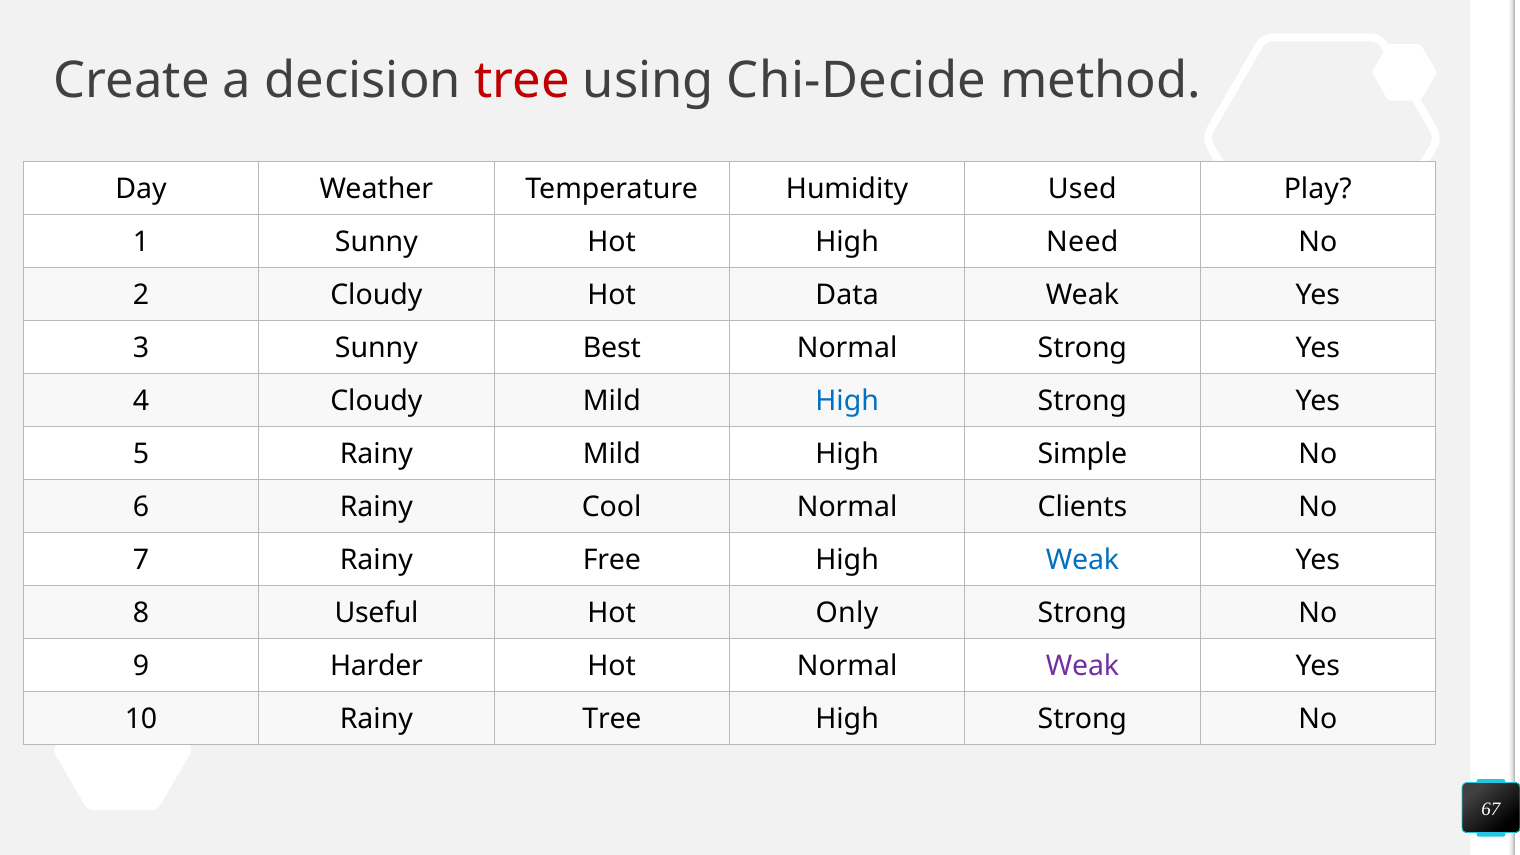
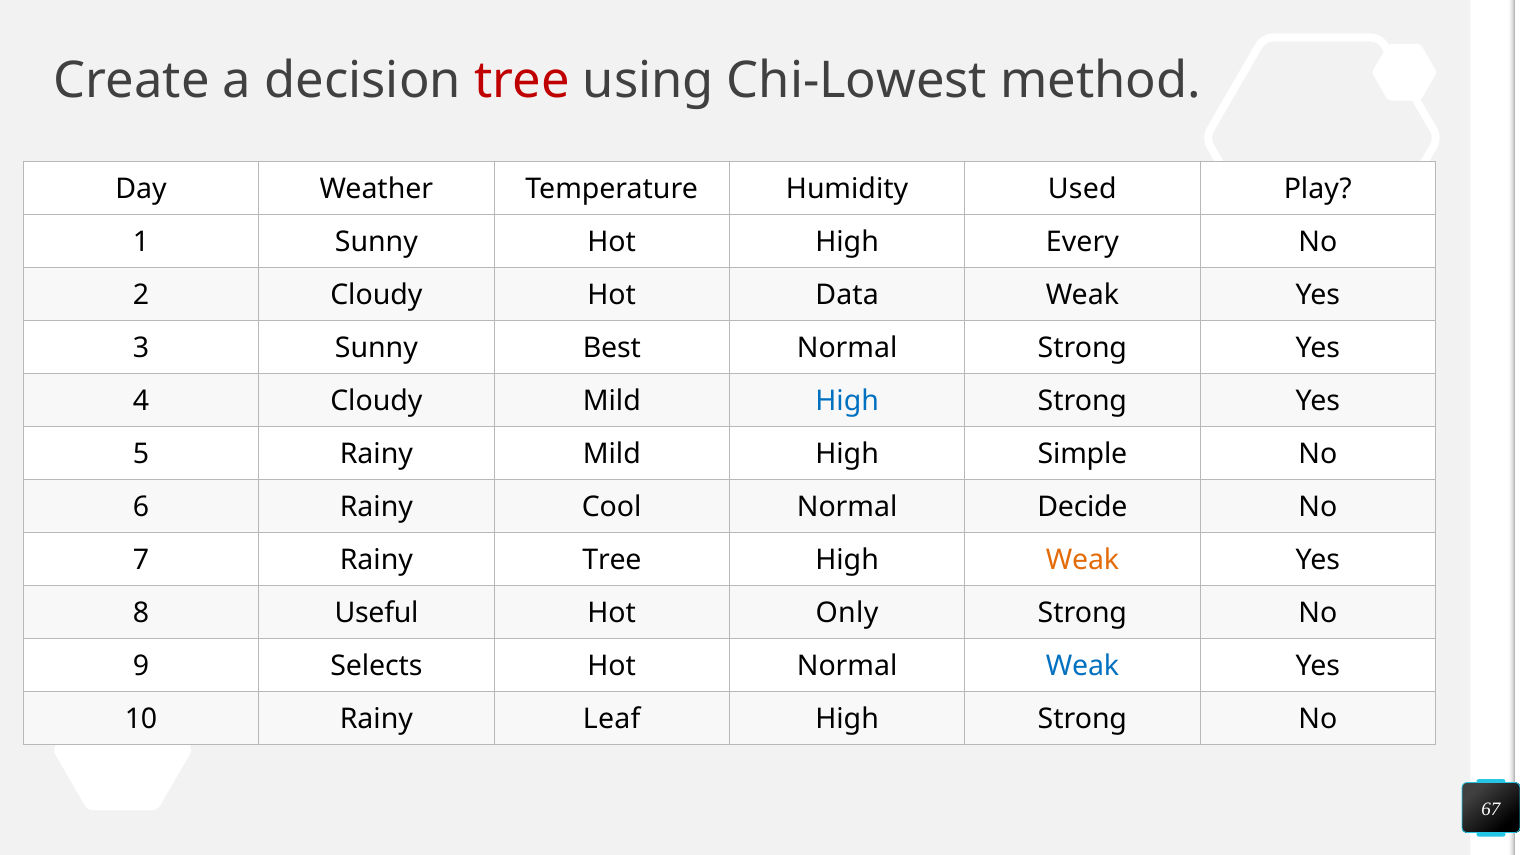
Chi-Decide: Chi-Decide -> Chi-Lowest (857, 80)
Need: Need -> Every (1082, 242)
Clients: Clients -> Decide (1083, 507)
Rainy Free: Free -> Tree (612, 560)
Weak colour: blue -> orange (1083, 560)
Harder: Harder -> Selects (376, 666)
Weak colour: purple -> blue (1083, 666)
Rainy Tree: Tree -> Leaf (612, 719)
